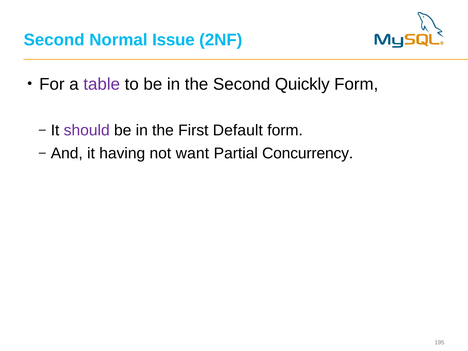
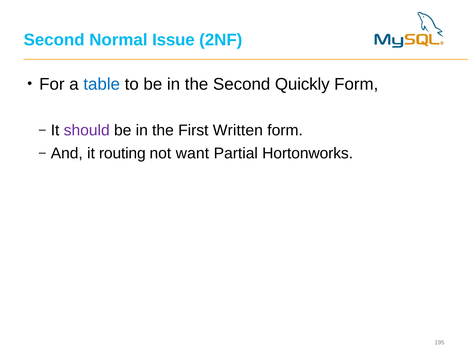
table colour: purple -> blue (102, 84)
Default: Default -> Written (238, 130)
having: having -> routing (122, 153)
Concurrency: Concurrency -> Hortonworks (308, 153)
